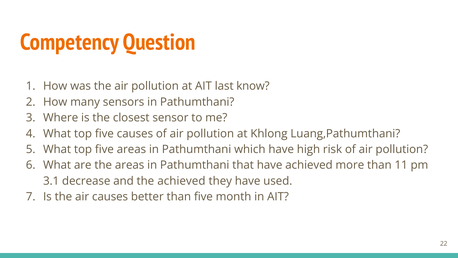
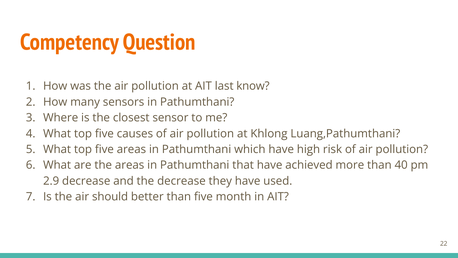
11: 11 -> 40 (401, 165)
3.1: 3.1 -> 2.9 (51, 181)
the achieved: achieved -> decrease (181, 181)
air causes: causes -> should (110, 197)
